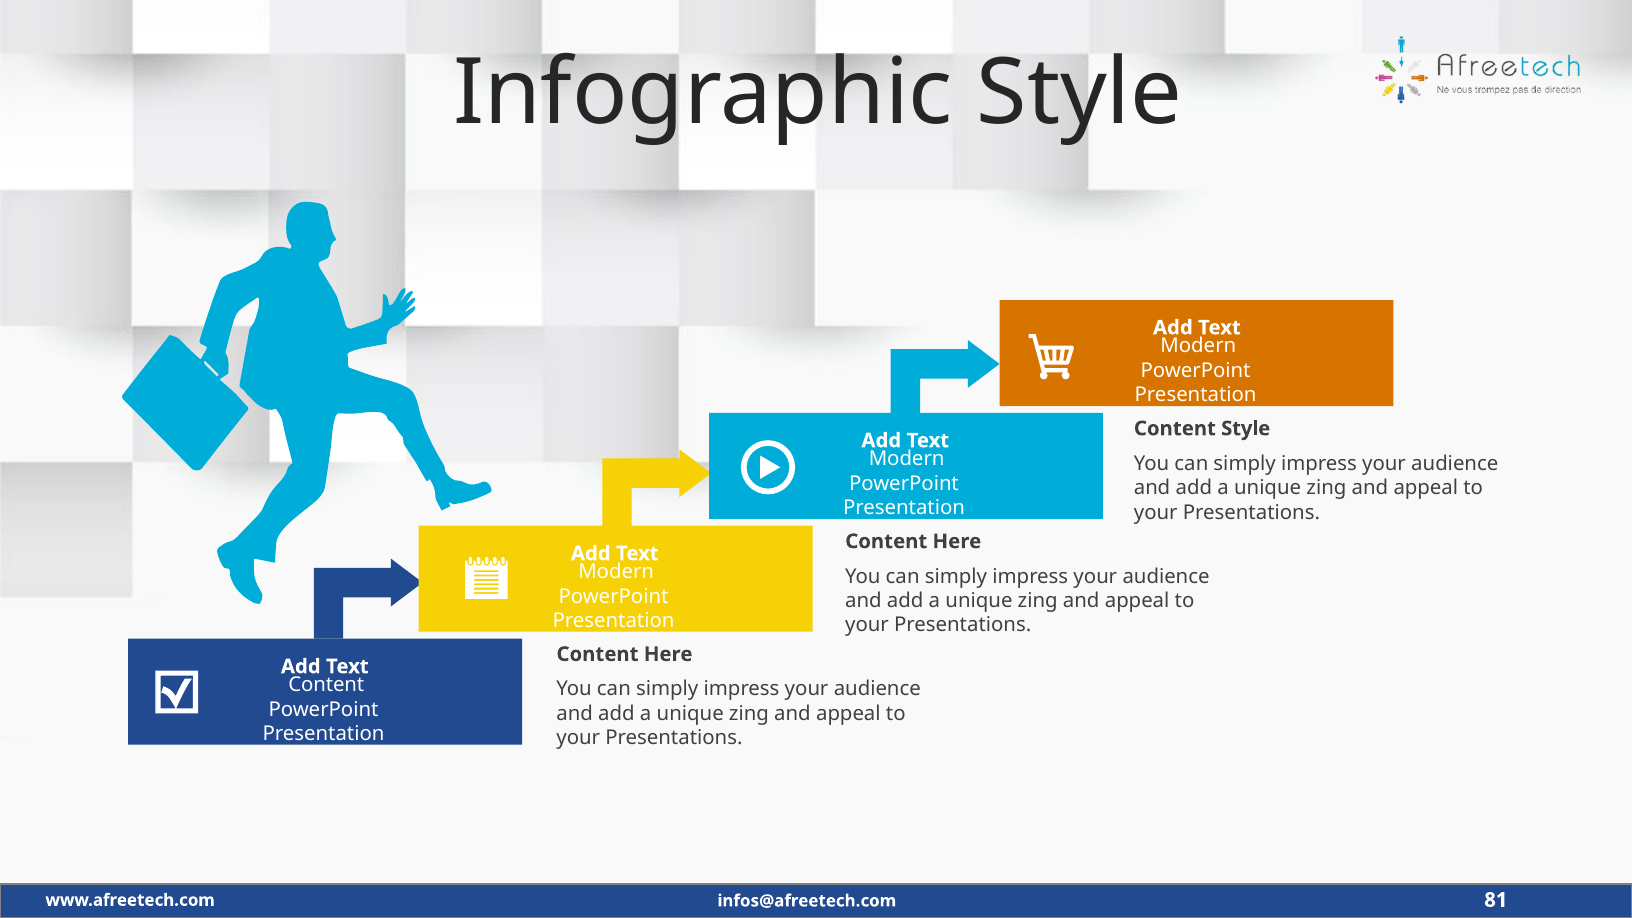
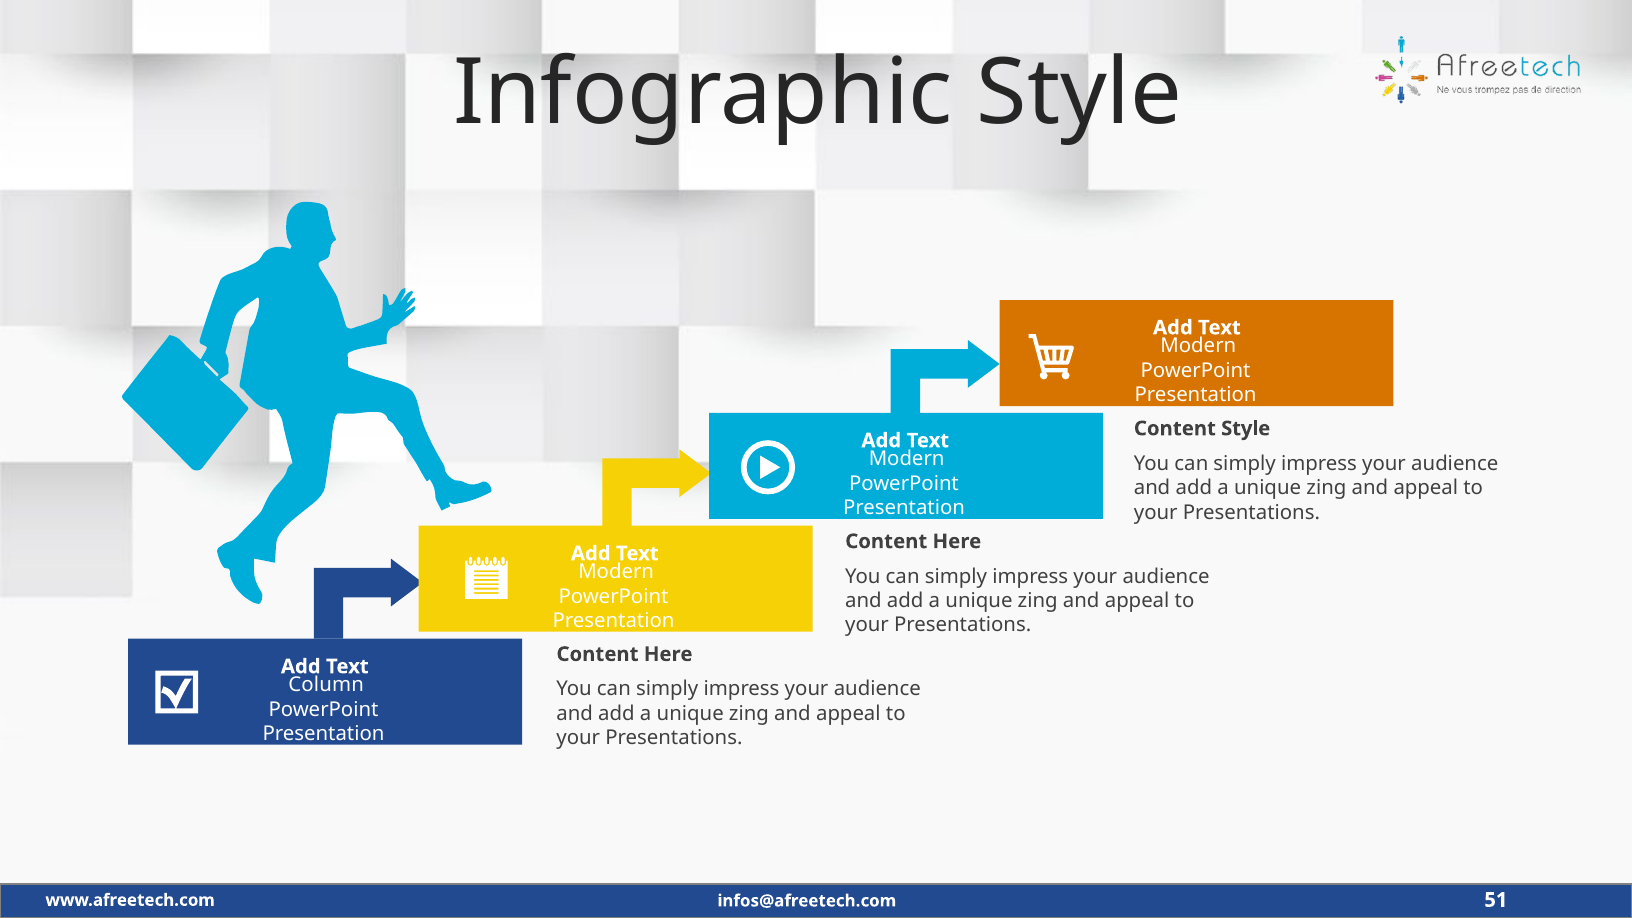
Content: Content -> Column (326, 685)
81: 81 -> 51 (1496, 900)
